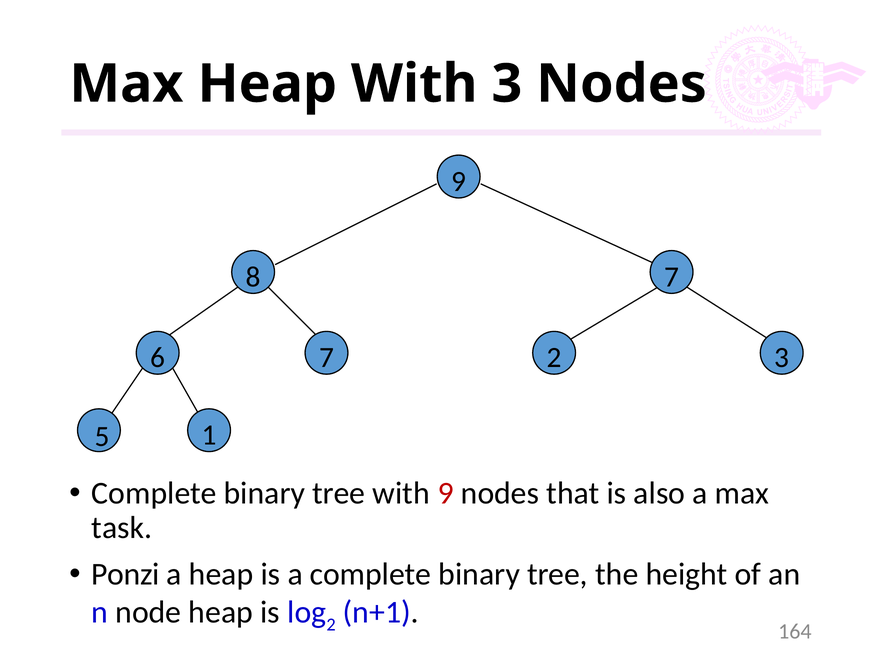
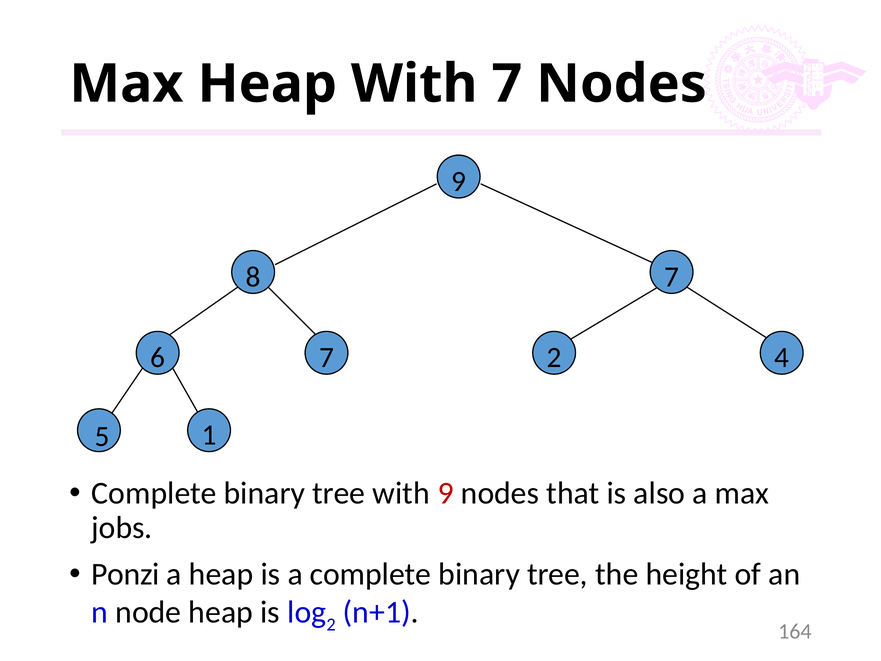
With 3: 3 -> 7 (507, 84)
2 3: 3 -> 4 (782, 358)
task: task -> jobs (122, 528)
